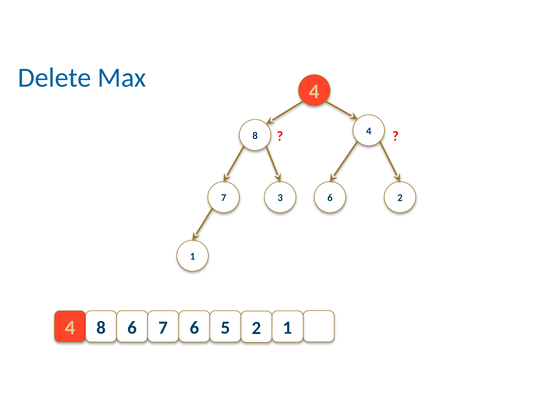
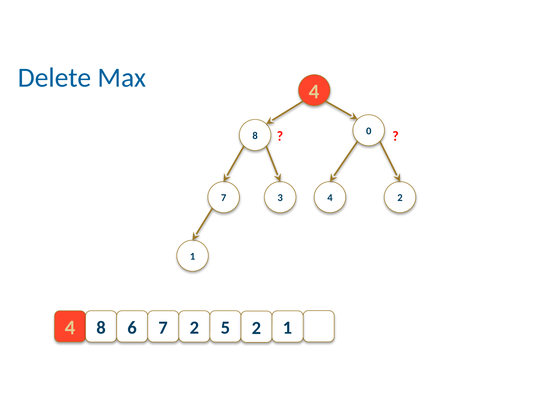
8 4: 4 -> 0 (369, 131)
3 6: 6 -> 4 (330, 198)
7 6: 6 -> 2 (194, 327)
